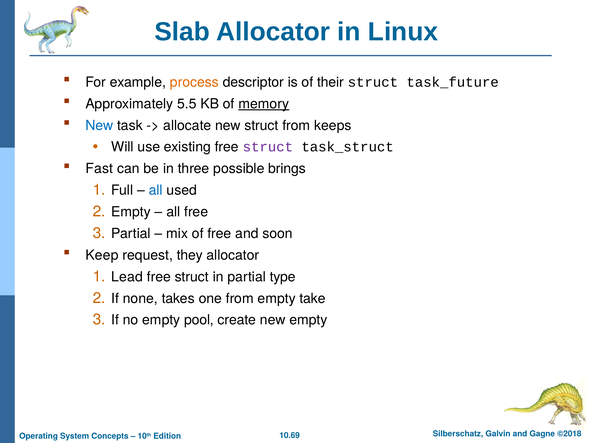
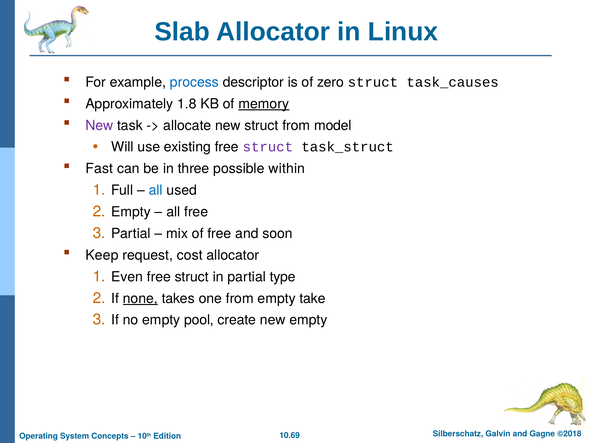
process colour: orange -> blue (194, 82)
their: their -> zero (330, 82)
task_future: task_future -> task_causes (453, 82)
5.5: 5.5 -> 1.8 (187, 104)
New colour: blue -> purple (99, 125)
keeps: keeps -> model (333, 125)
brings: brings -> within (287, 169)
they: they -> cost (190, 255)
Lead: Lead -> Even (127, 277)
none underline: none -> present (140, 299)
